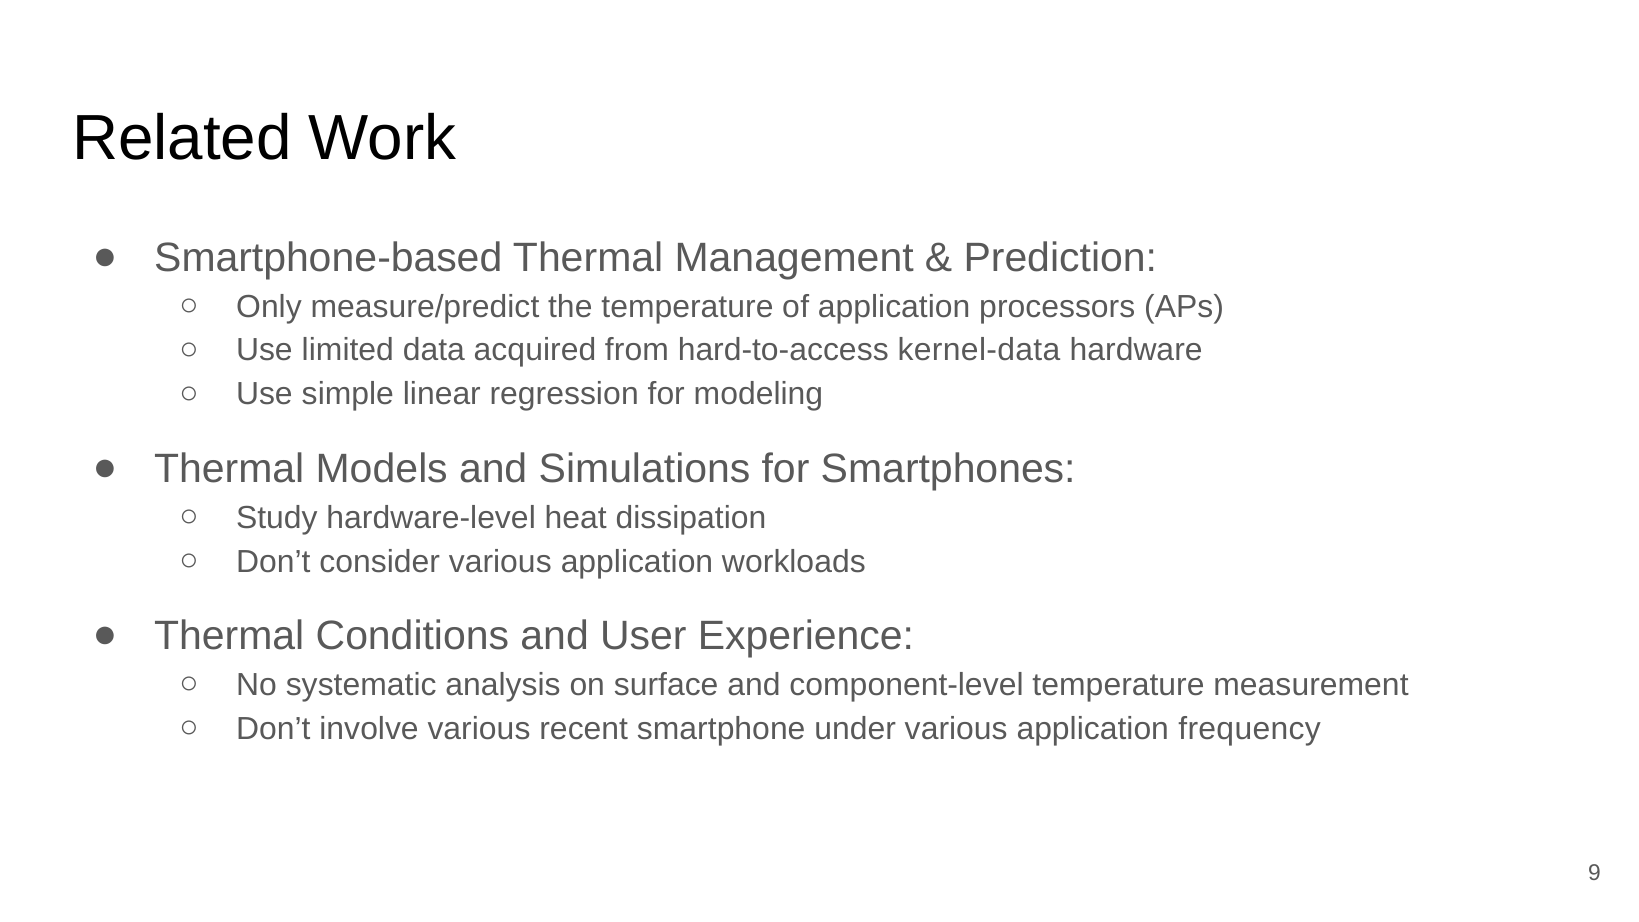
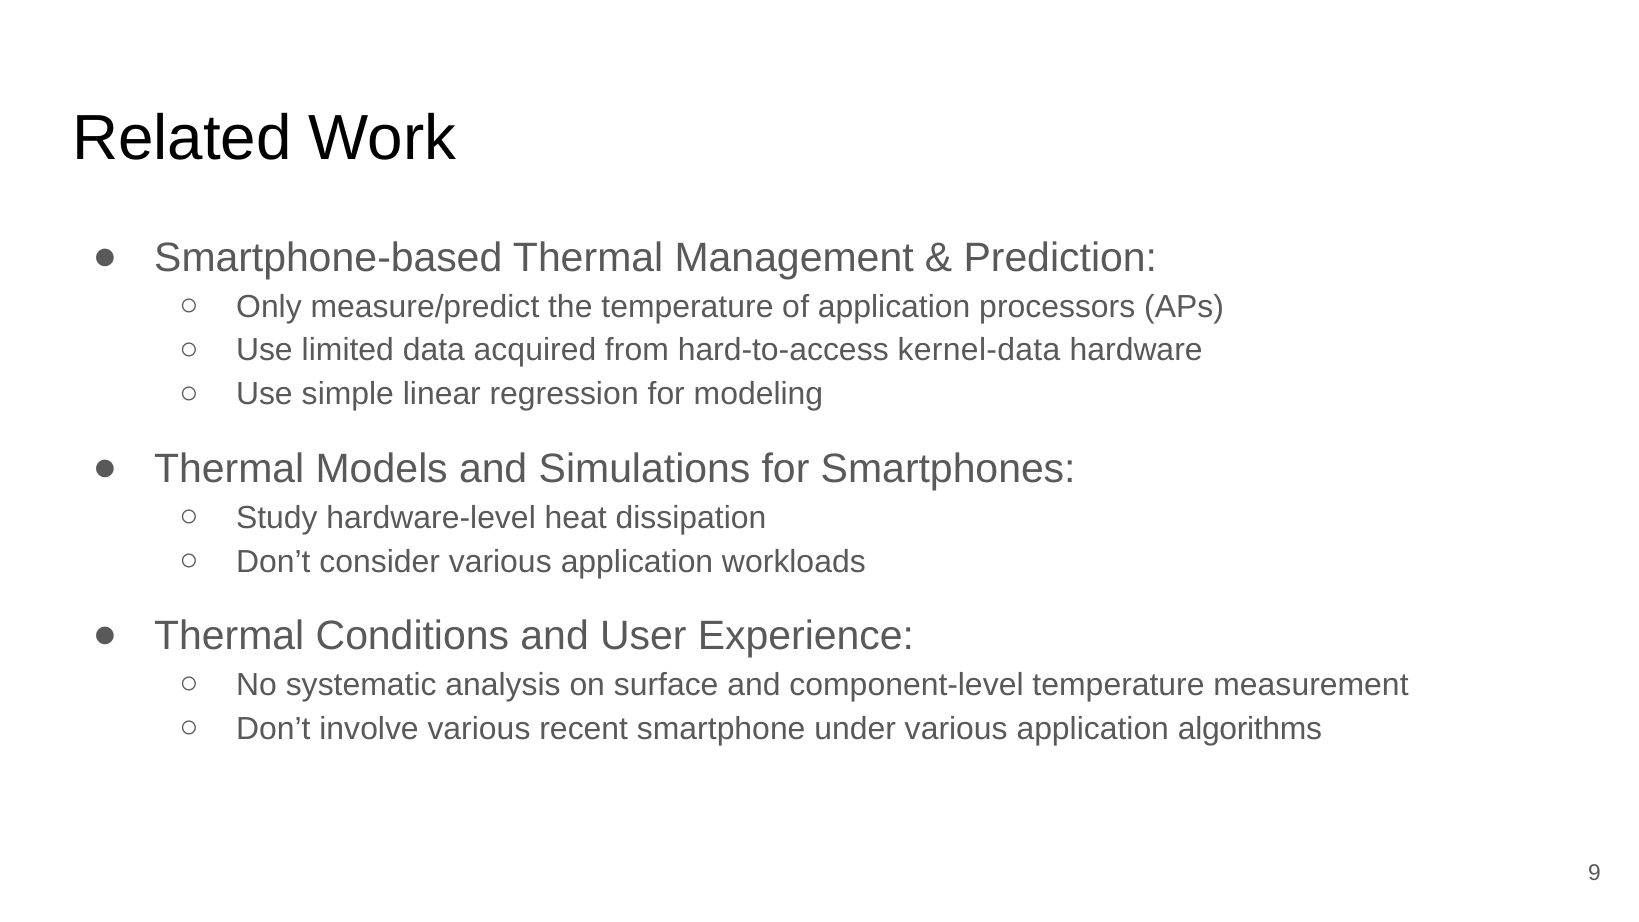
frequency: frequency -> algorithms (1250, 729)
